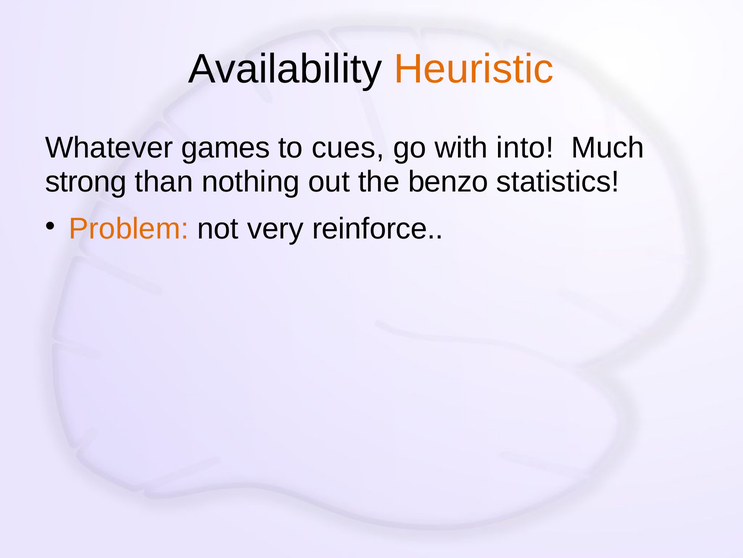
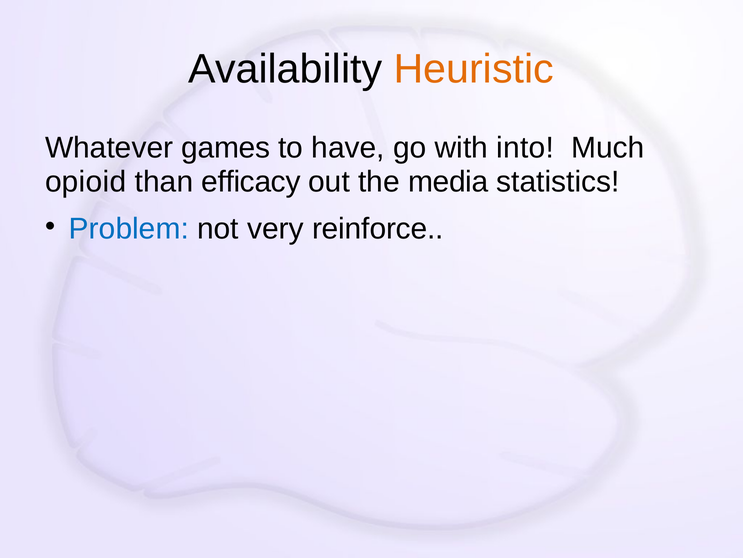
cues: cues -> have (348, 148)
strong: strong -> opioid (86, 181)
nothing: nothing -> efficacy (251, 181)
benzo: benzo -> media (448, 181)
Problem colour: orange -> blue (129, 229)
